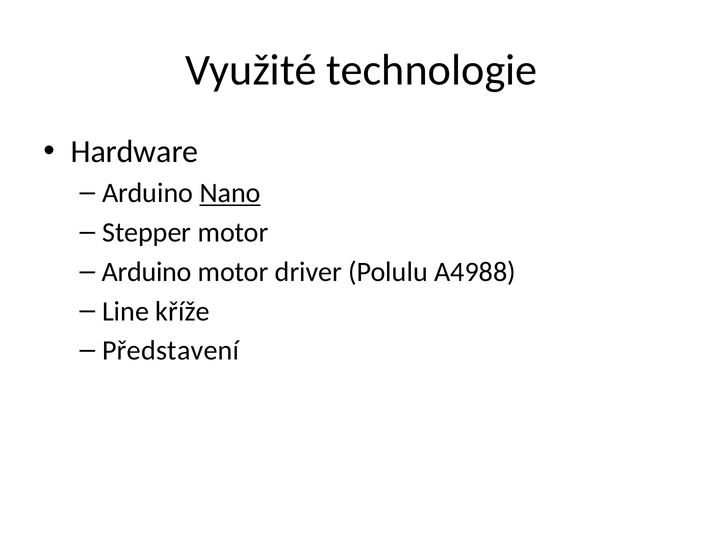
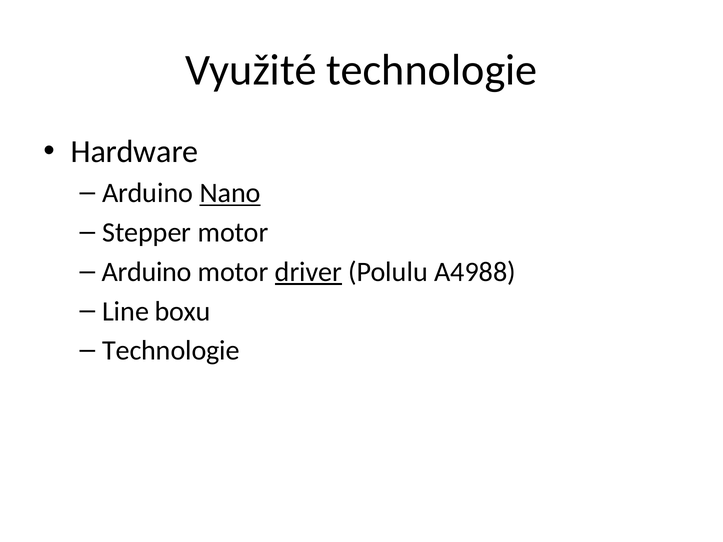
driver underline: none -> present (308, 272)
kříže: kříže -> boxu (183, 311)
Představení: Představení -> Technologie (171, 351)
